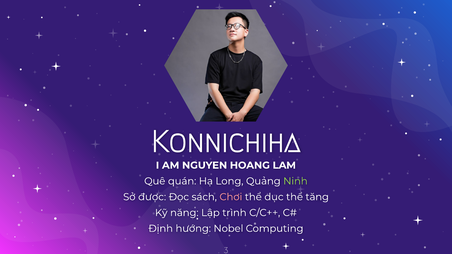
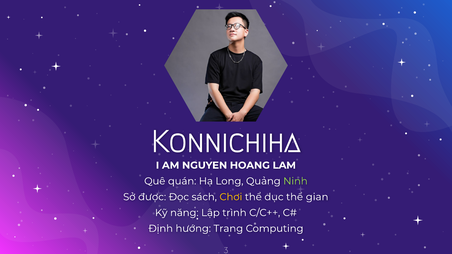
Chơi colour: pink -> yellow (231, 197)
tăng: tăng -> gian (317, 197)
Nobel: Nobel -> Trang (228, 229)
